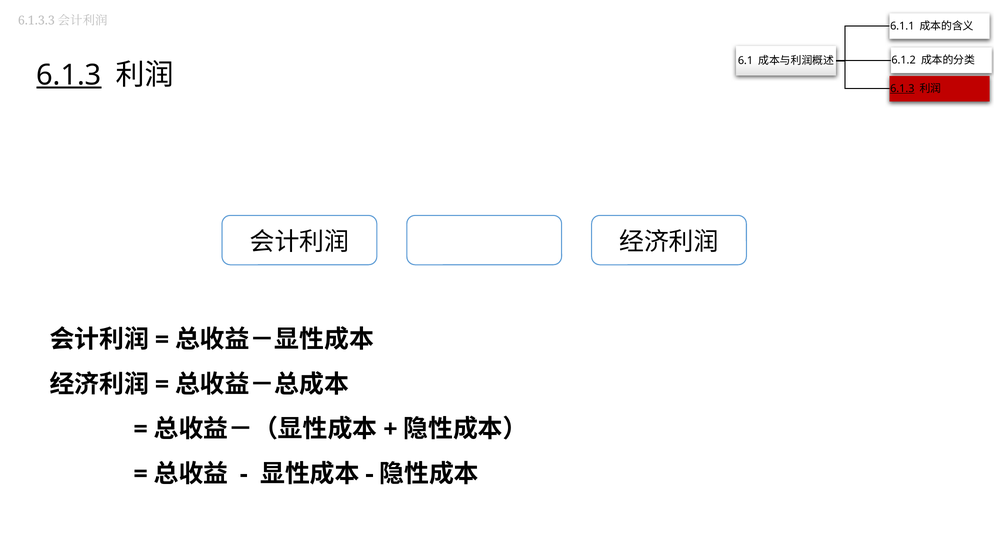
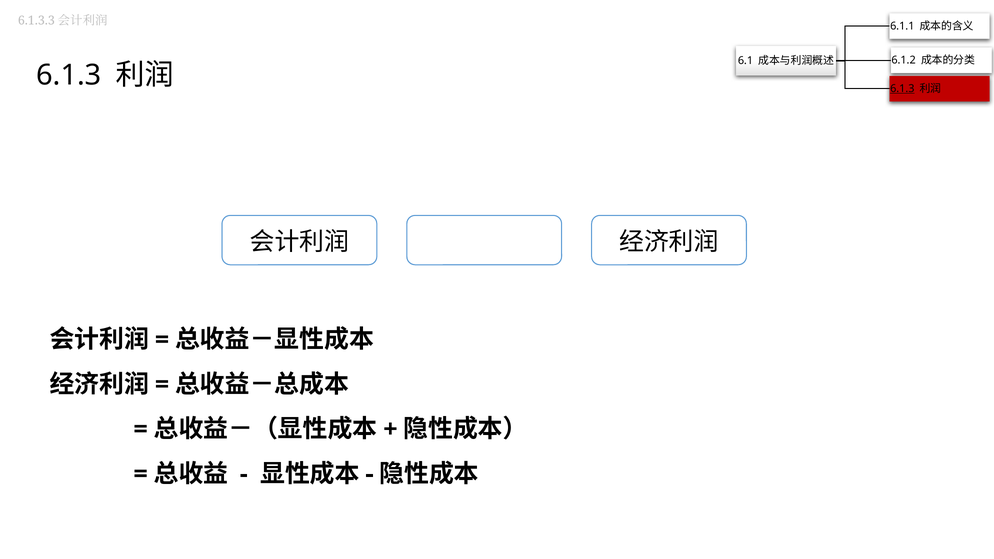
6.1.3 underline: present -> none (69, 75)
